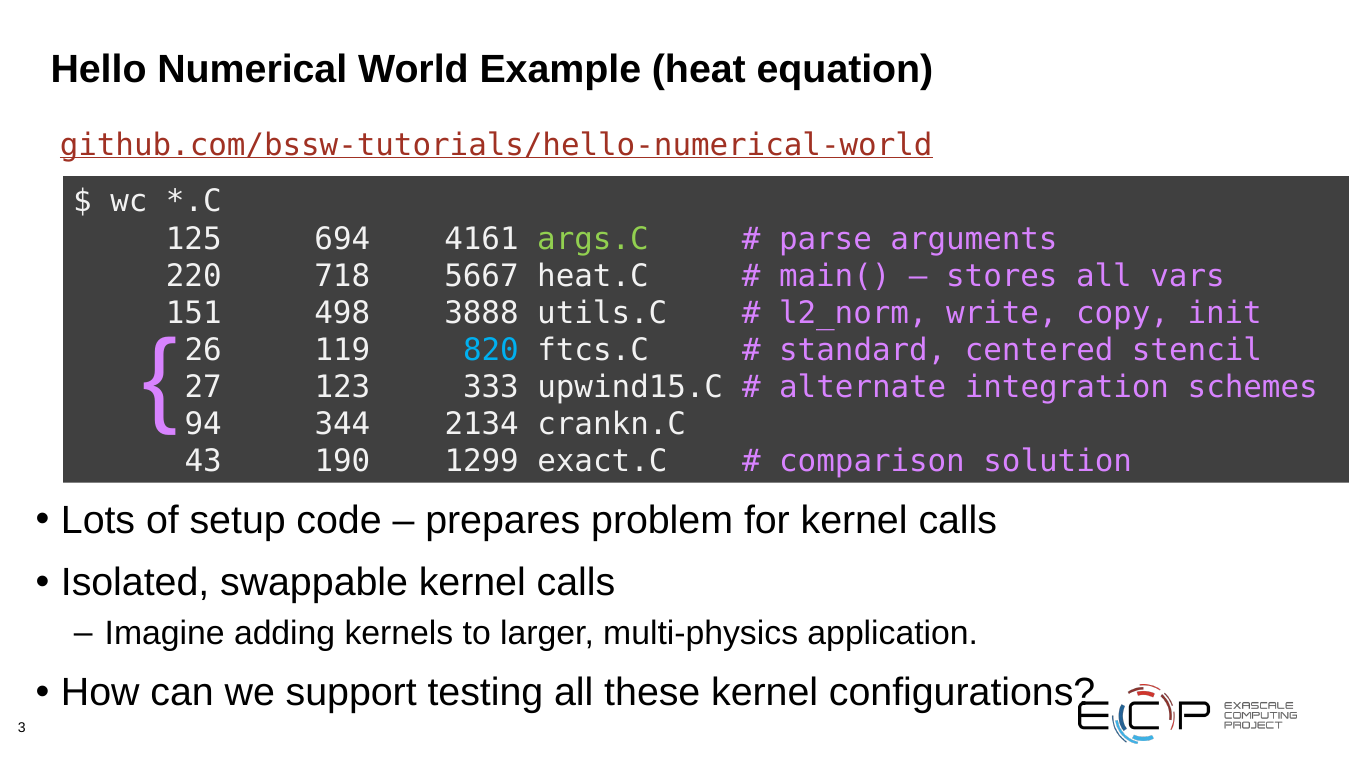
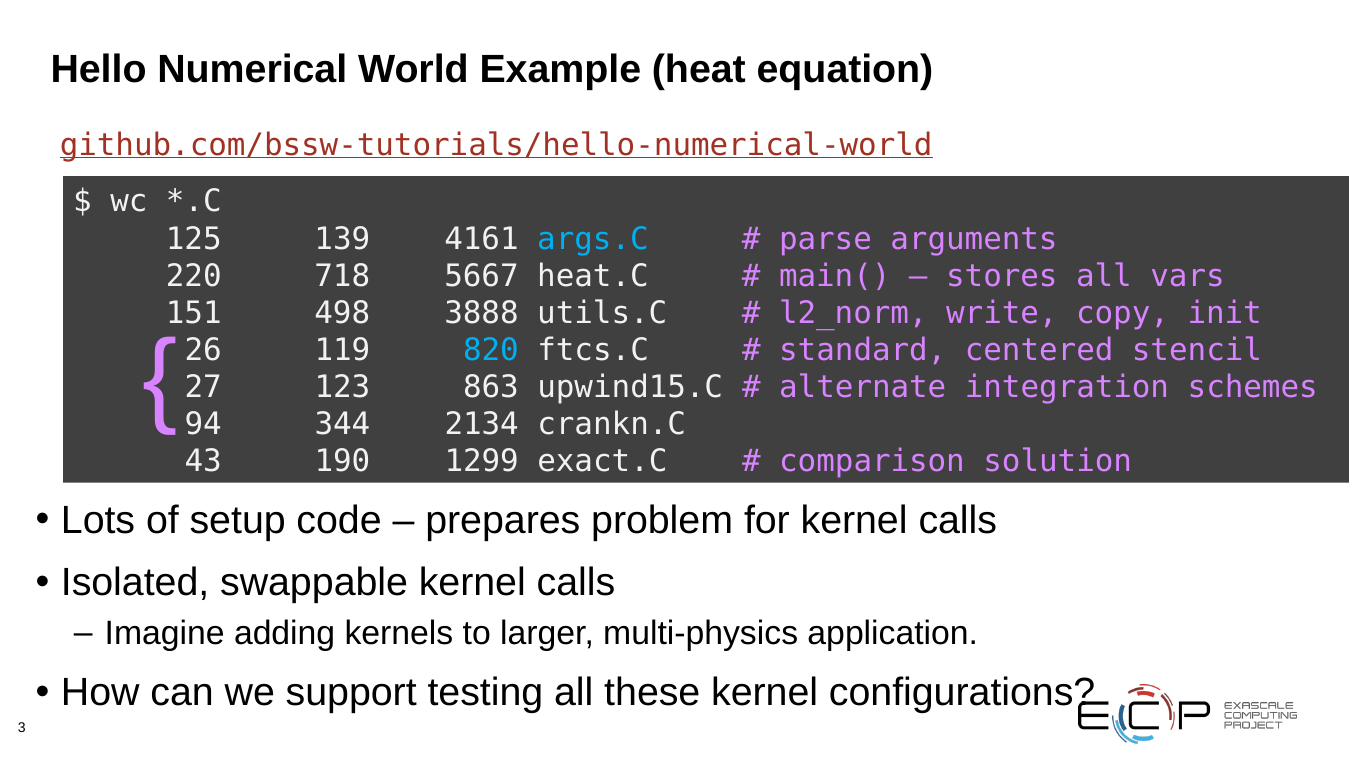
694: 694 -> 139 (342, 239)
args.C colour: light green -> light blue (593, 239)
333: 333 -> 863 (491, 387)
